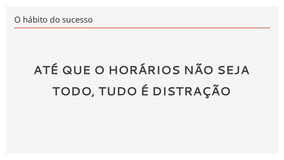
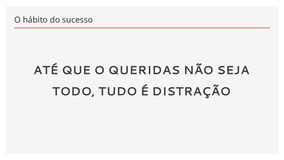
HORÁRIOS: HORÁRIOS -> QUERIDAS (144, 70)
